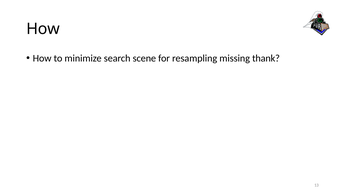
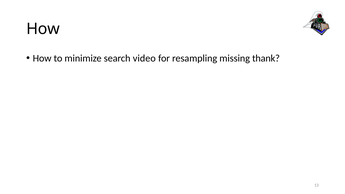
scene: scene -> video (144, 58)
